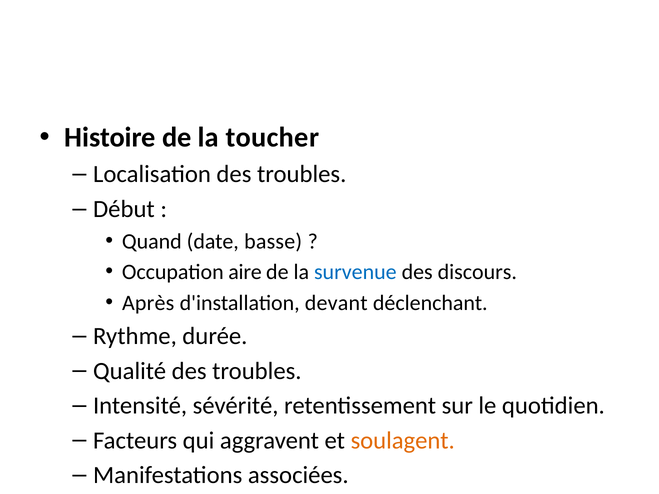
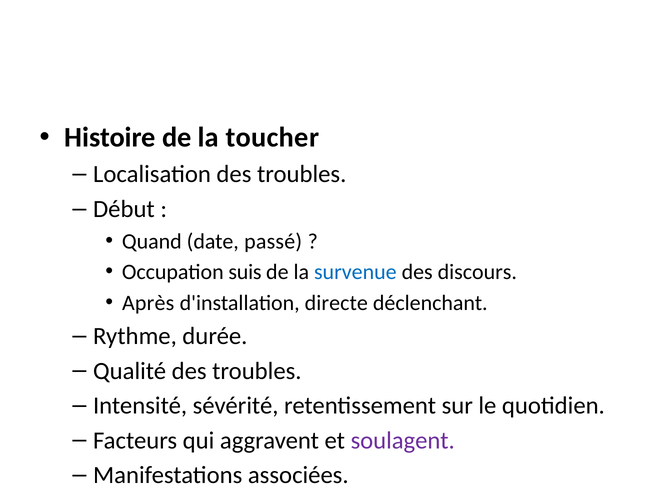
basse: basse -> passé (273, 241)
aire: aire -> suis (245, 272)
devant: devant -> directe (336, 303)
soulagent colour: orange -> purple (403, 441)
